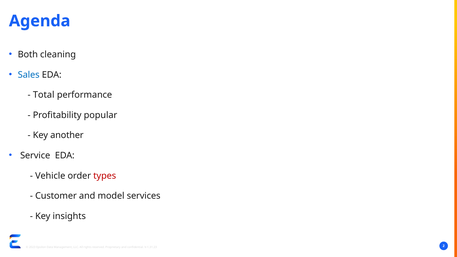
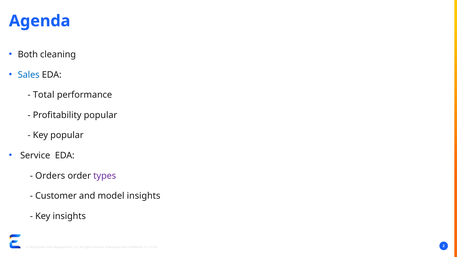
Key another: another -> popular (67, 135)
Vehicle: Vehicle -> Orders (50, 176)
types colour: red -> purple (105, 176)
model services: services -> insights (144, 196)
